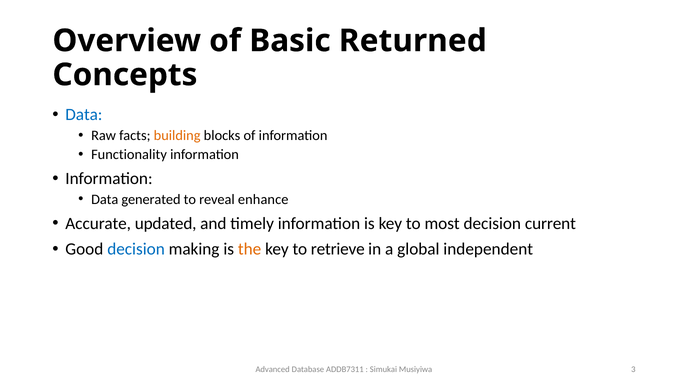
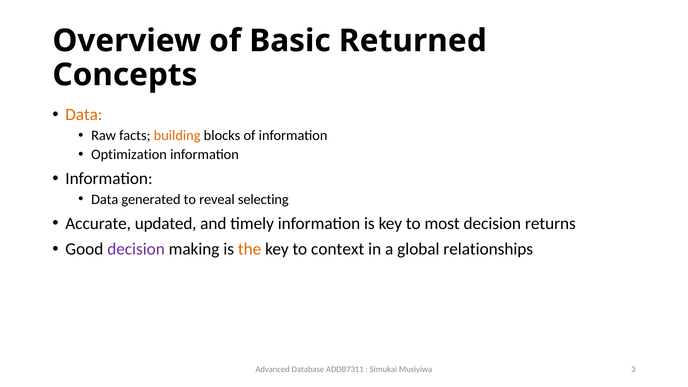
Data colour: blue -> orange (84, 115)
Functionality: Functionality -> Optimization (129, 154)
enhance: enhance -> selecting (263, 199)
current: current -> returns (550, 223)
decision colour: blue -> purple (136, 249)
retrieve: retrieve -> context (338, 249)
independent: independent -> relationships (488, 249)
